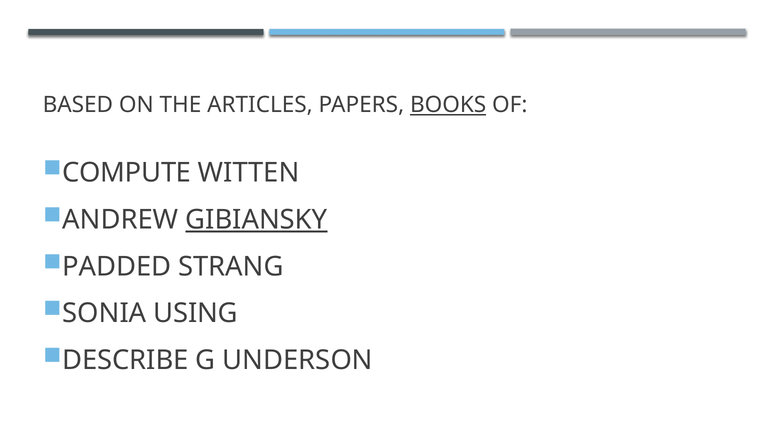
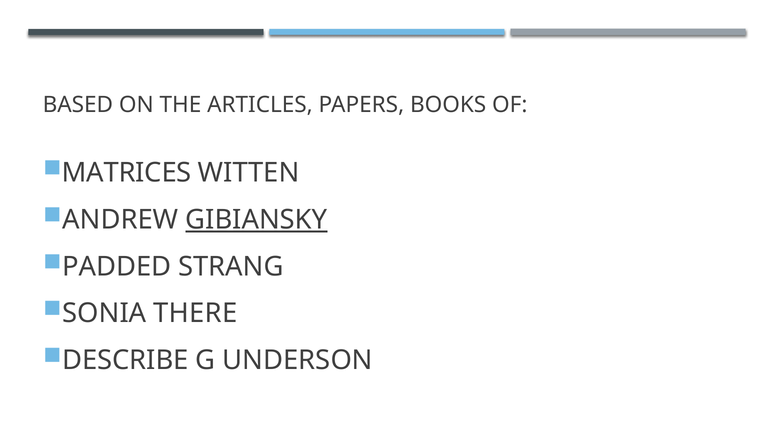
BOOKS underline: present -> none (448, 105)
COMPUTE: COMPUTE -> MATRICES (127, 173)
USING: USING -> THERE (195, 314)
